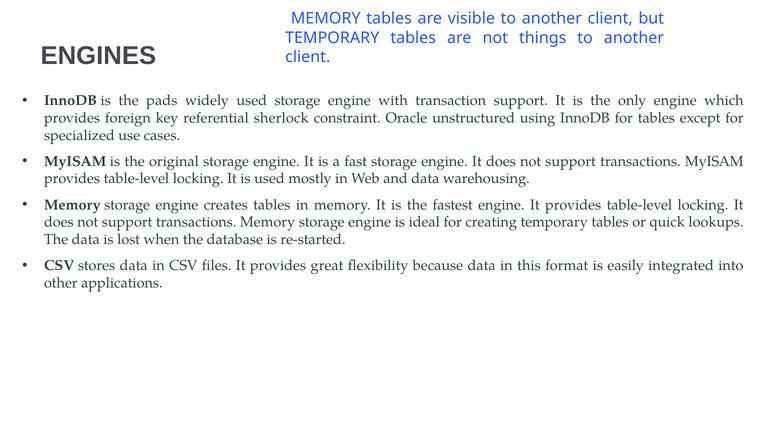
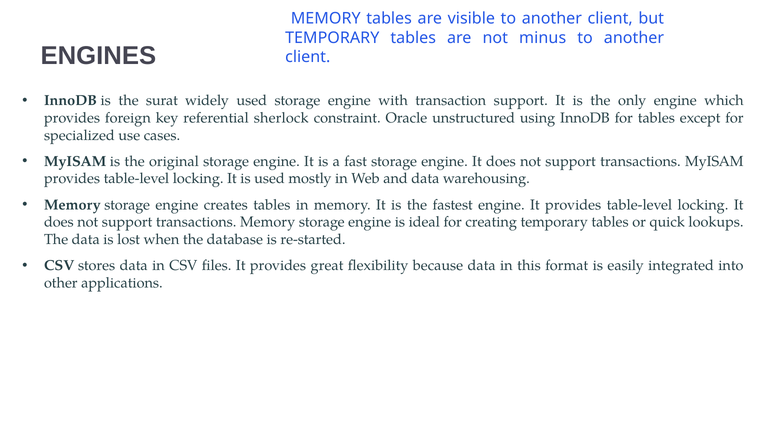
things: things -> minus (543, 38)
pads: pads -> surat (162, 100)
